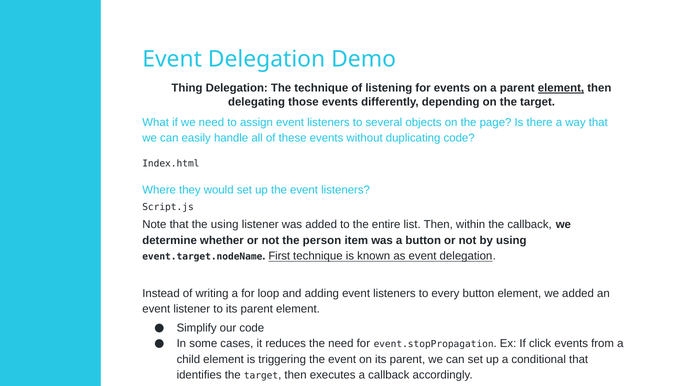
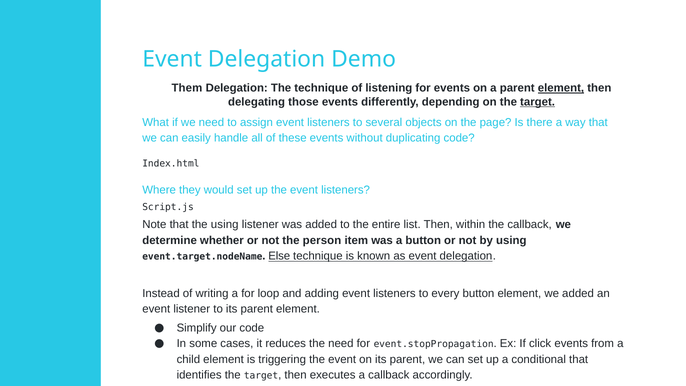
Thing: Thing -> Them (187, 88)
target underline: none -> present (538, 102)
First: First -> Else (279, 256)
